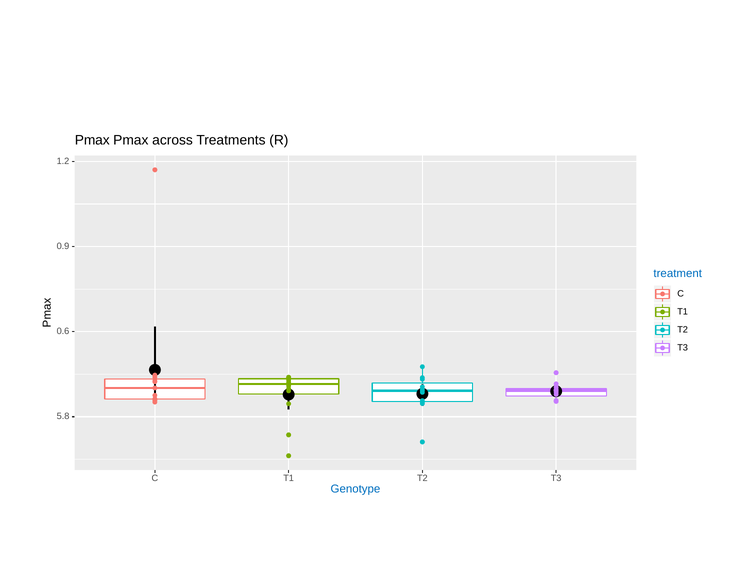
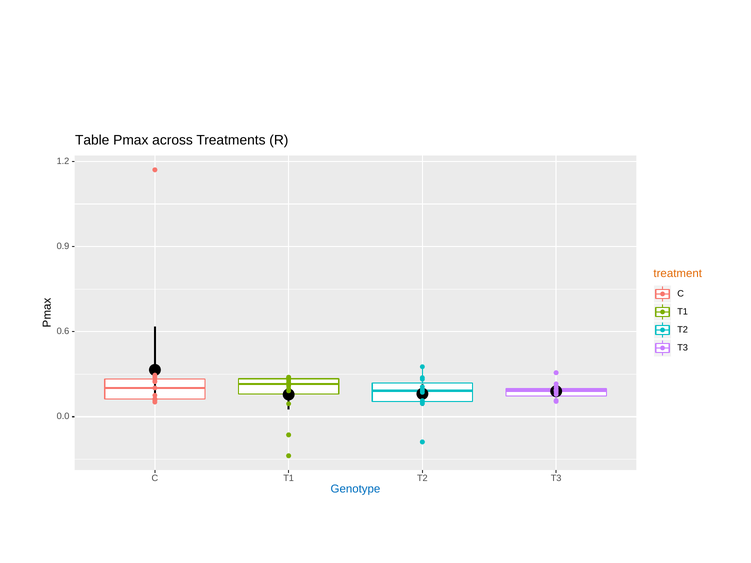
Pmax: Pmax -> Table (92, 140)
treatment colour: blue -> orange (678, 274)
5.8: 5.8 -> 0.0 (63, 417)
